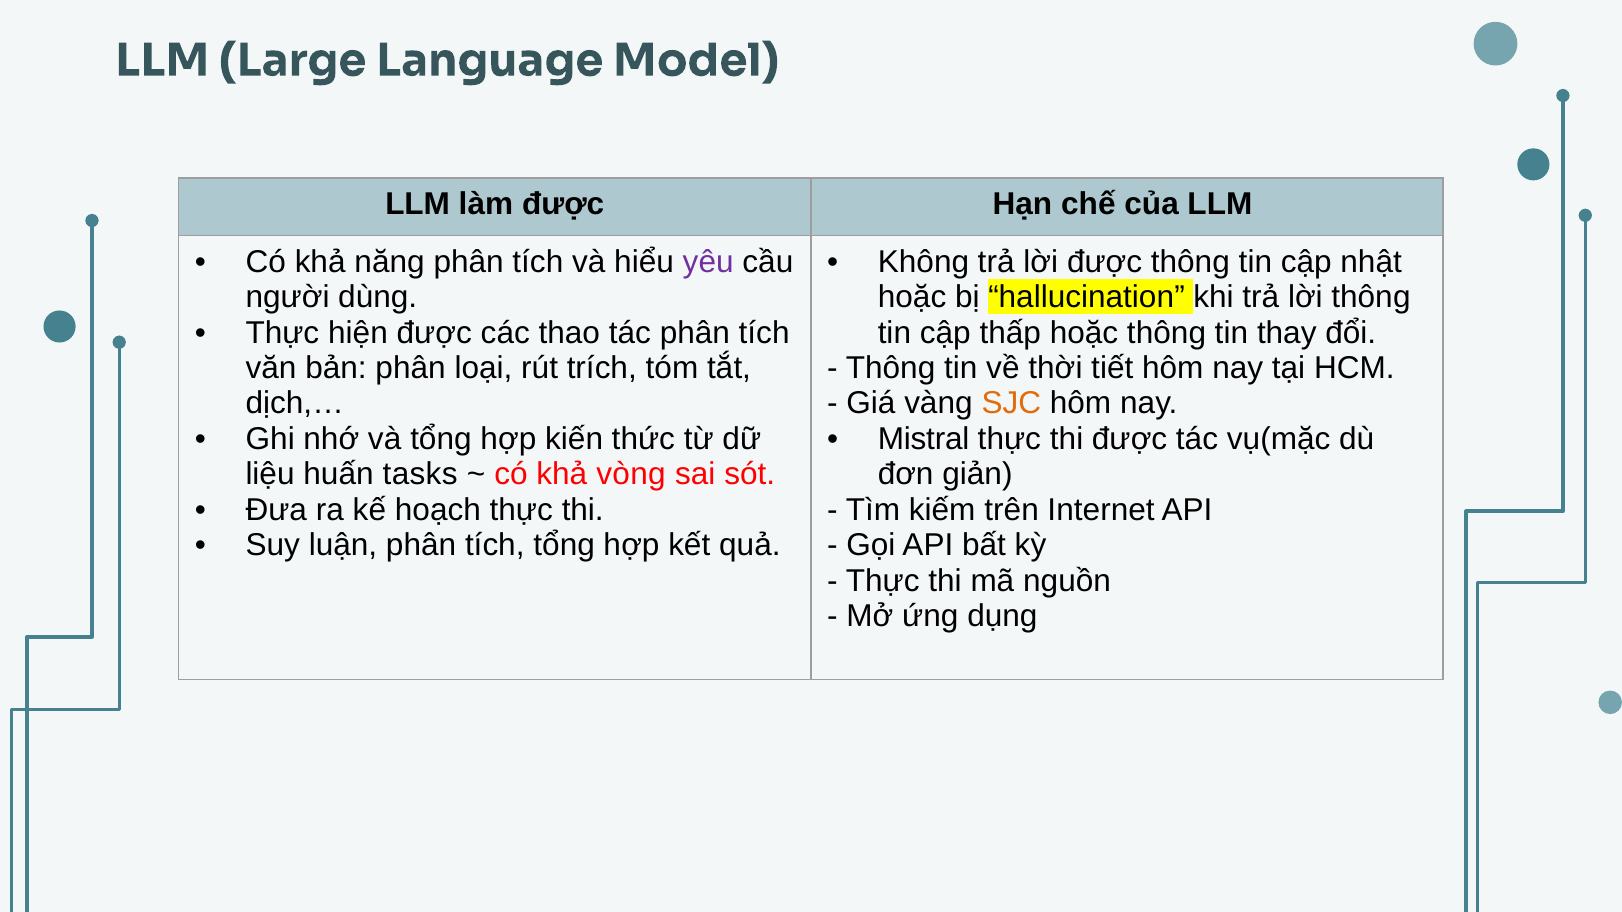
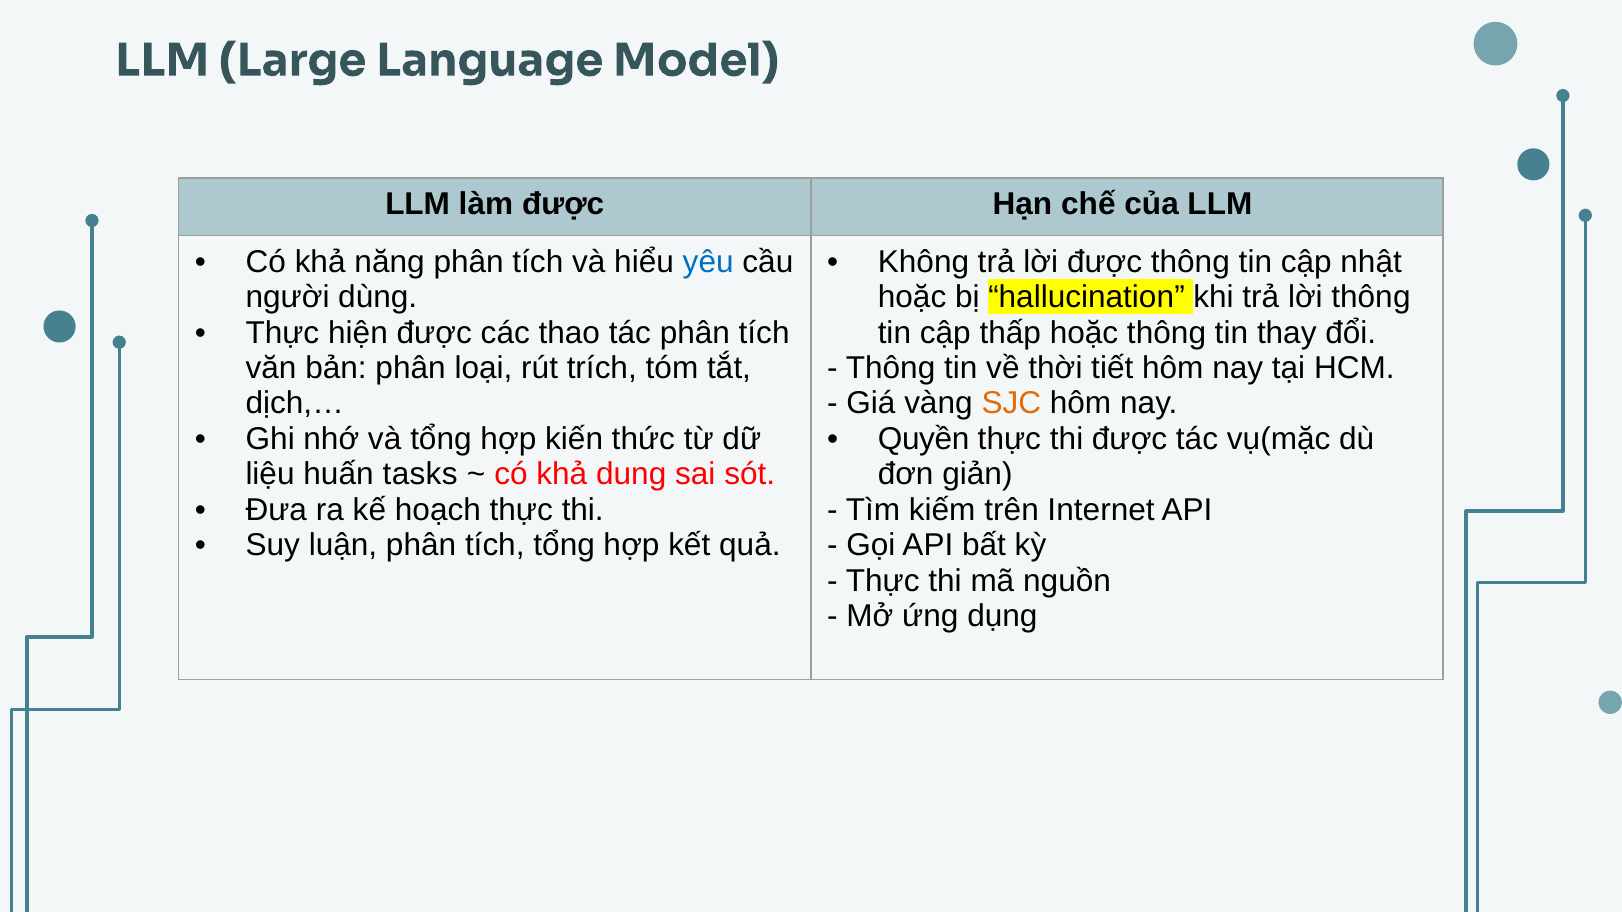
yêu colour: purple -> blue (708, 262)
Mistral: Mistral -> Quyền (924, 439)
vòng: vòng -> dung (631, 475)
